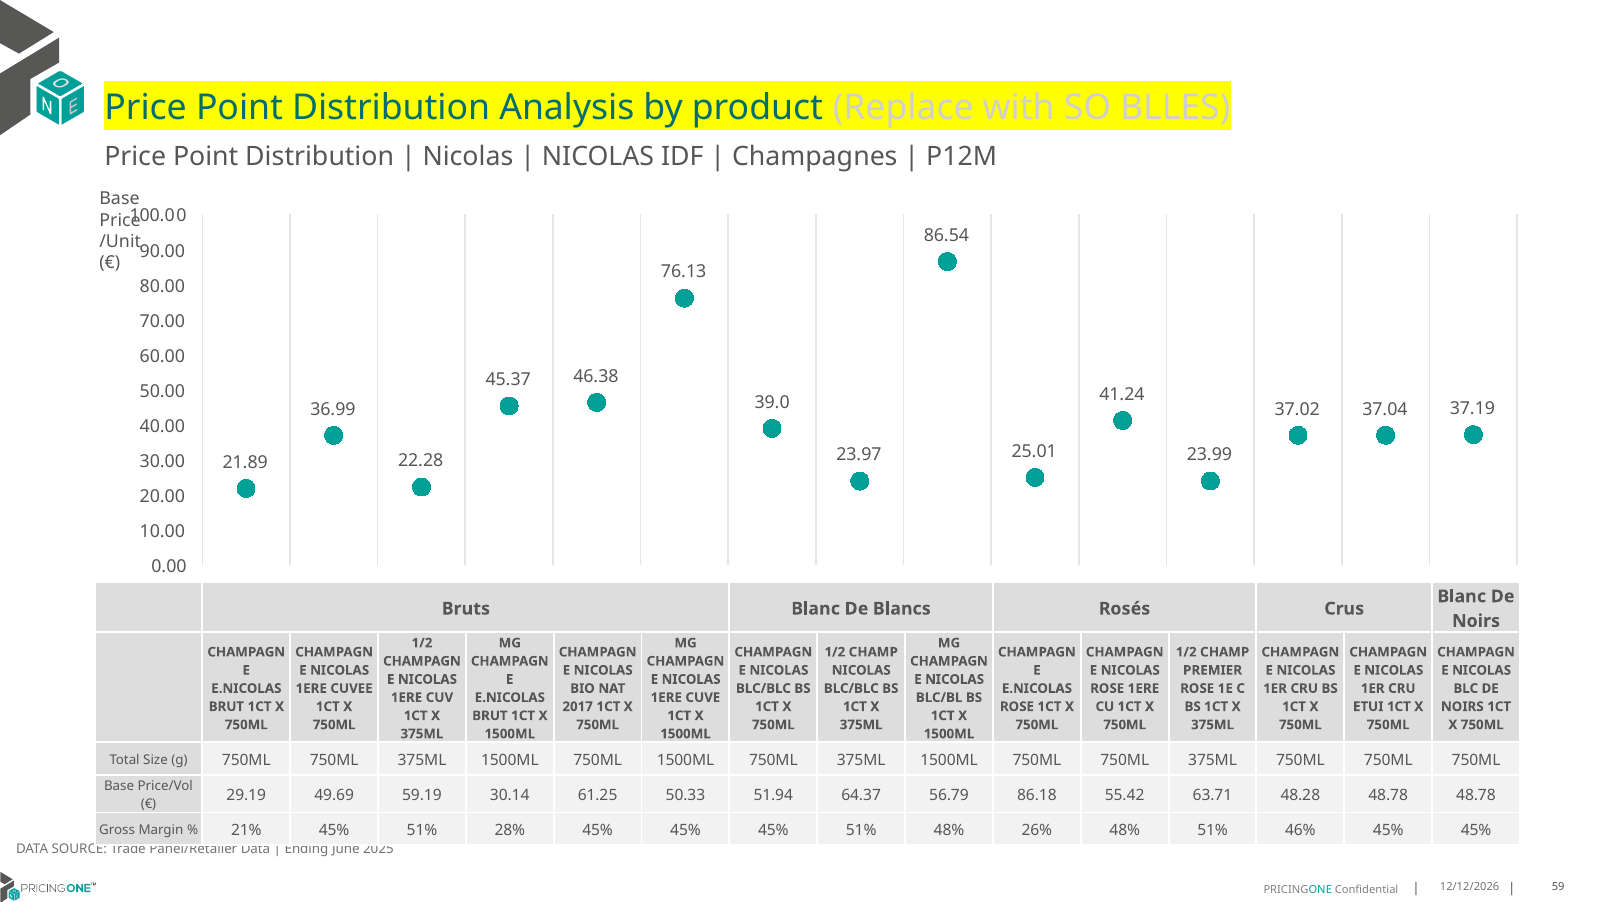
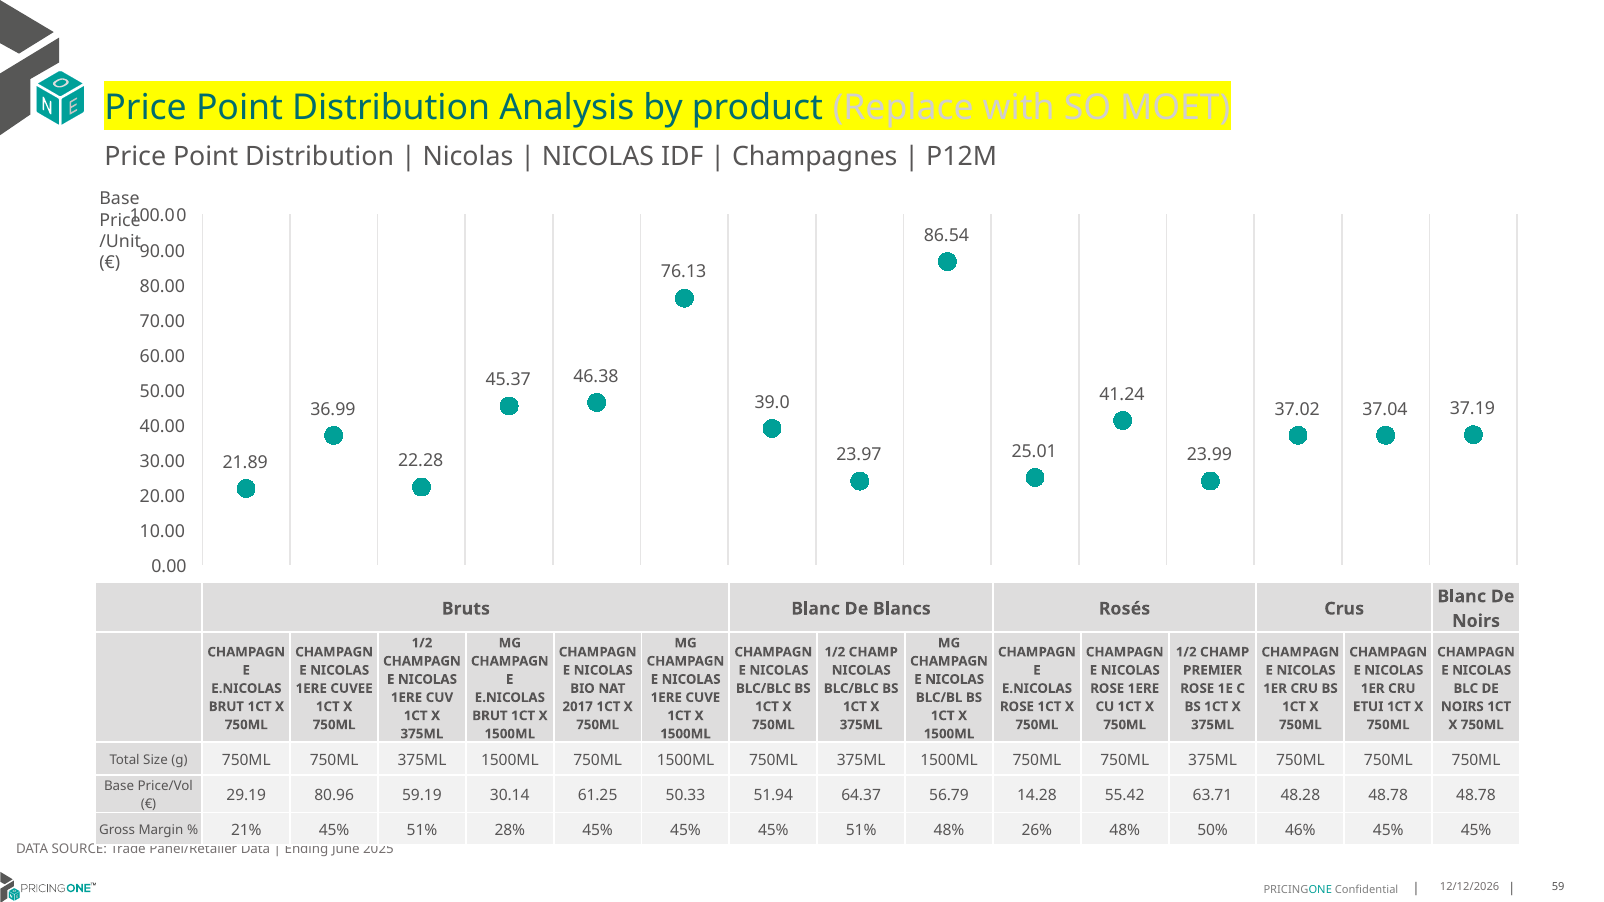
BLLES: BLLES -> MOET (1175, 108)
49.69: 49.69 -> 80.96 (334, 795)
86.18: 86.18 -> 14.28 (1037, 795)
48% 51%: 51% -> 50% (1213, 830)
